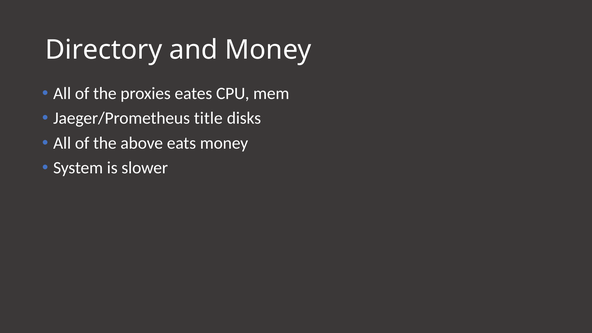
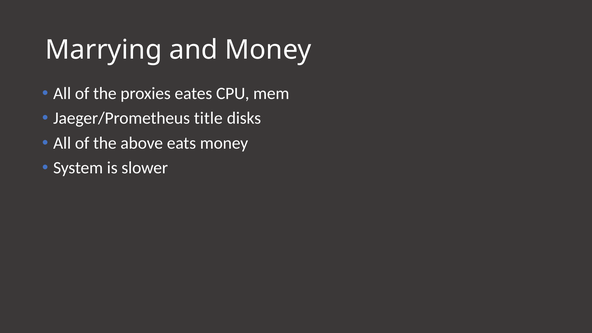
Directory: Directory -> Marrying (104, 50)
